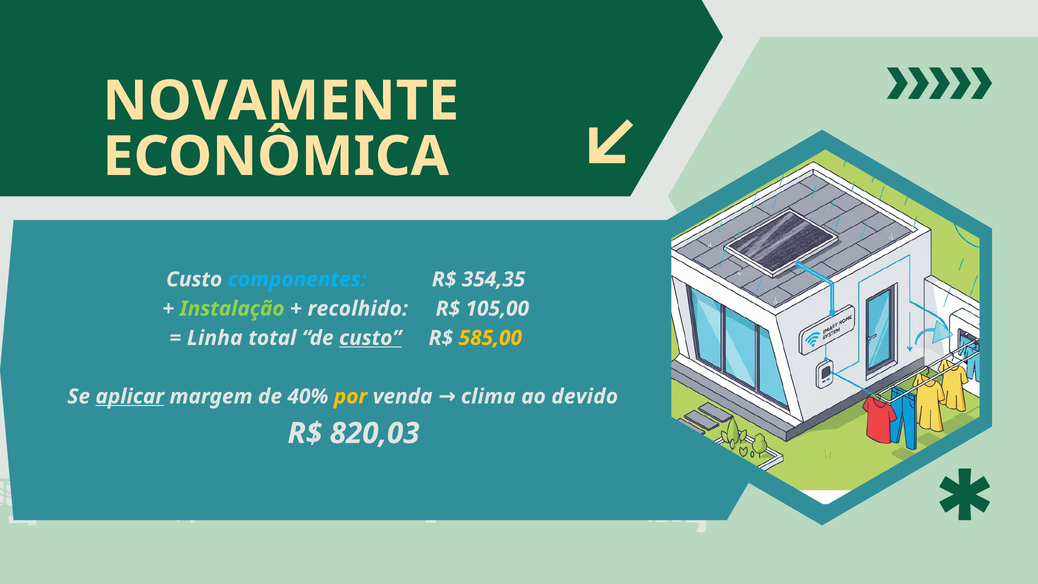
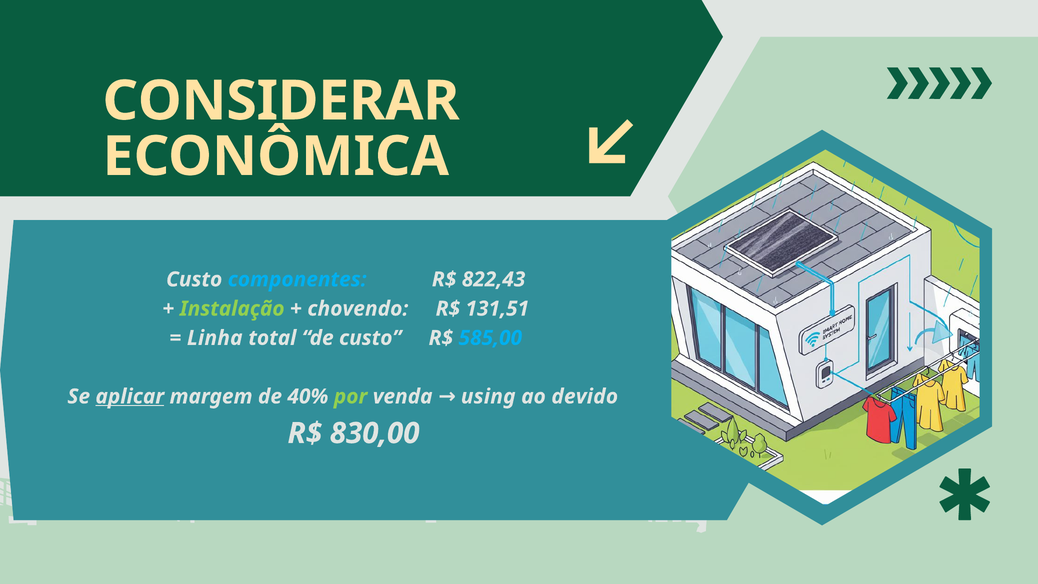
NOVAMENTE: NOVAMENTE -> CONSIDERAR (281, 101)
354,35: 354,35 -> 822,43 (494, 279)
recolhido: recolhido -> chovendo (358, 309)
105,00: 105,00 -> 131,51 (497, 309)
custo underline: present -> none (370, 338)
585,00 colour: yellow -> light blue (490, 338)
por colour: yellow -> light green (351, 396)
clima: clima -> using (488, 396)
820,03: 820,03 -> 830,00 (375, 433)
